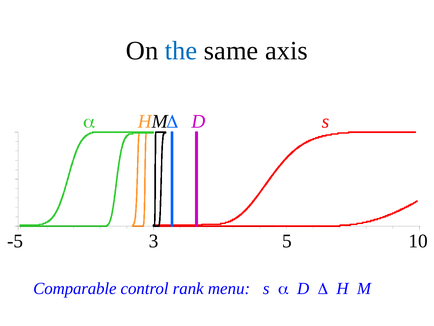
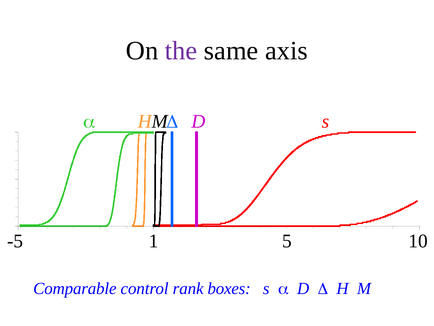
the colour: blue -> purple (181, 51)
3: 3 -> 1 (154, 241)
menu: menu -> boxes (229, 288)
